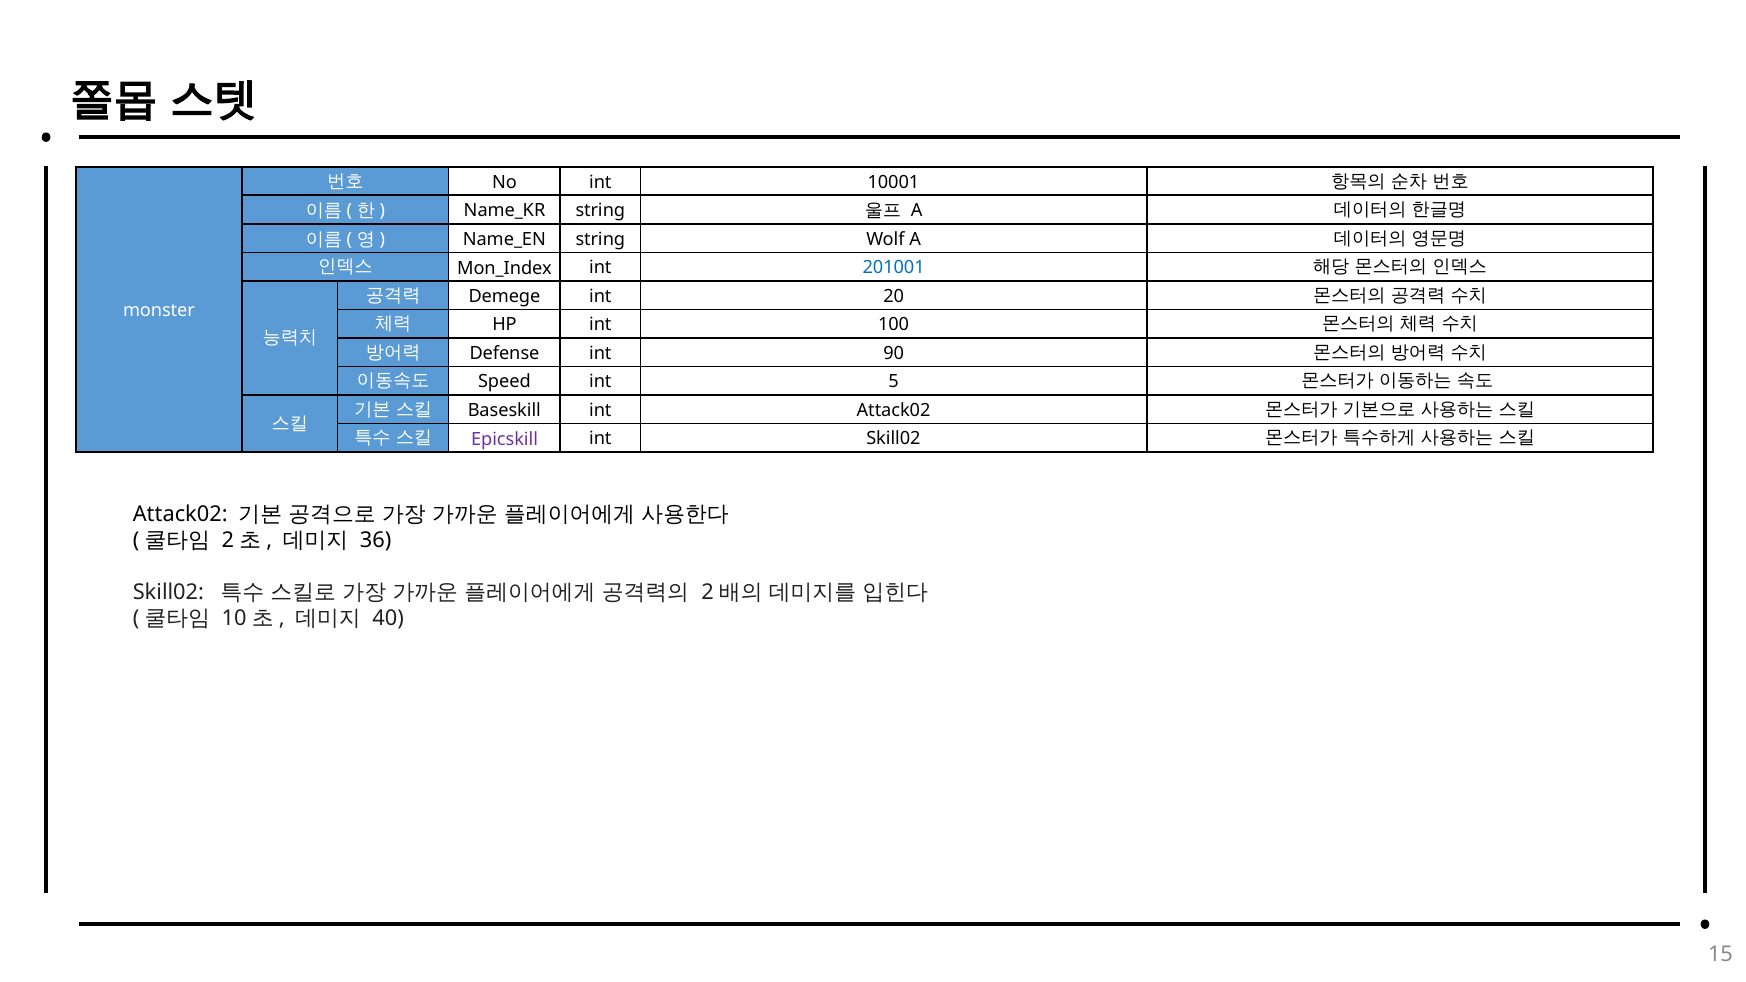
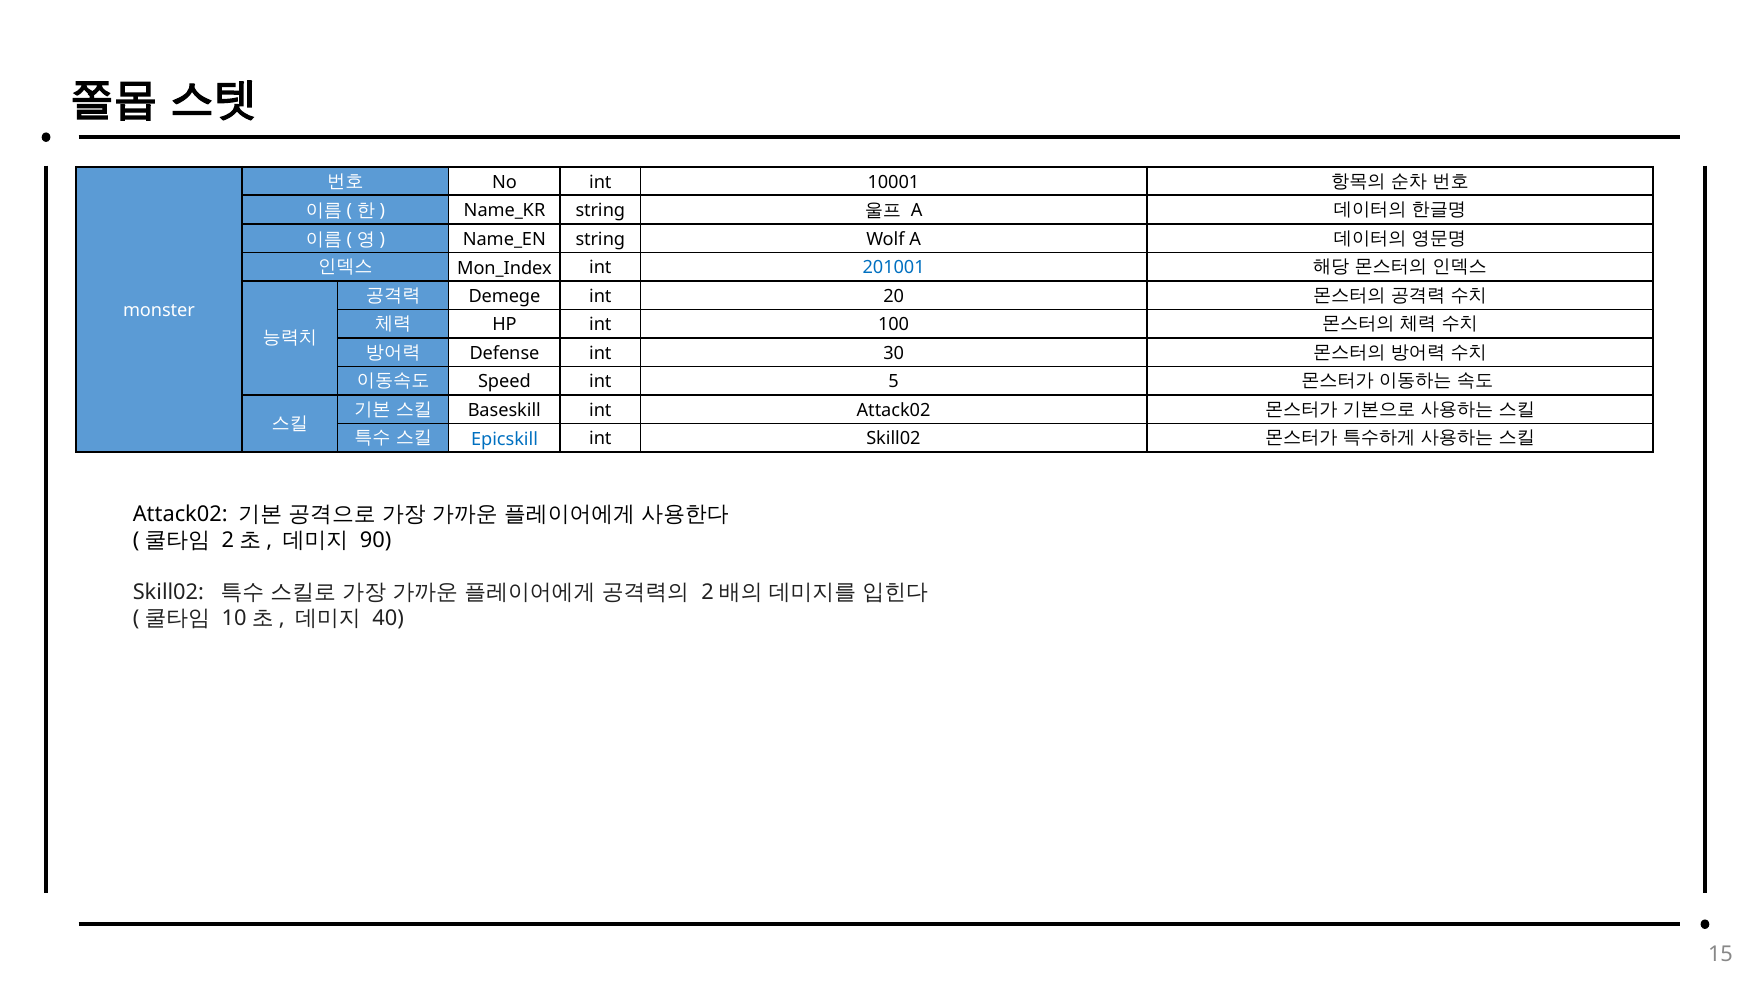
90: 90 -> 30 (894, 353)
Epicskill colour: purple -> blue (505, 439)
36: 36 -> 90 (376, 540)
